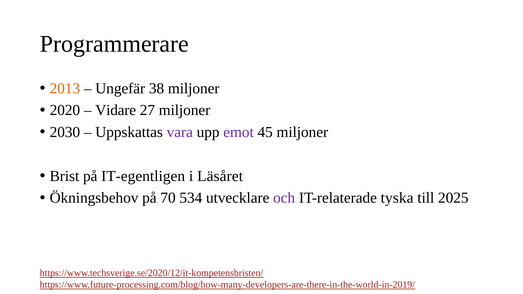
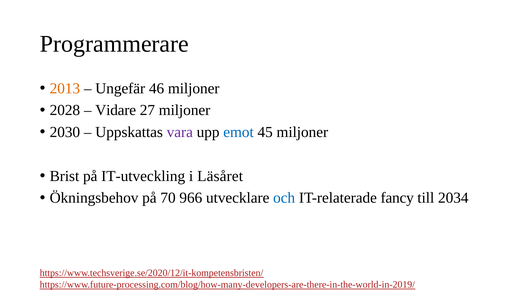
38: 38 -> 46 (157, 88)
2020: 2020 -> 2028 (65, 110)
emot colour: purple -> blue (239, 132)
IT-egentligen: IT-egentligen -> IT-utveckling (143, 176)
534: 534 -> 966 (191, 198)
och colour: purple -> blue (284, 198)
tyska: tyska -> fancy (397, 198)
2025: 2025 -> 2034 (453, 198)
